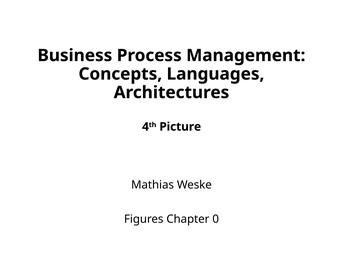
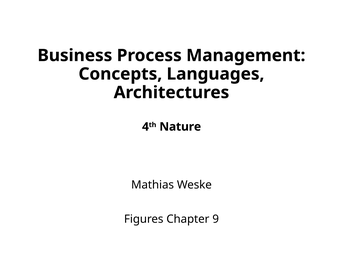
Picture: Picture -> Nature (180, 127)
0: 0 -> 9 (216, 219)
